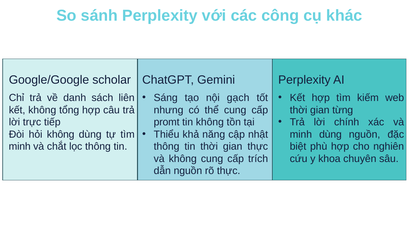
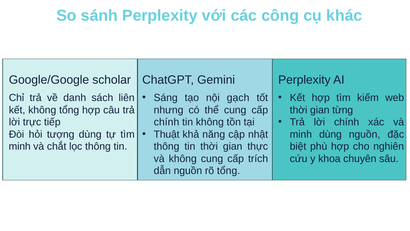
promt: promt -> chính (167, 122)
Thiểu: Thiểu -> Thuật (167, 134)
hỏi không: không -> tượng (61, 134)
rõ thực: thực -> tổng (229, 171)
